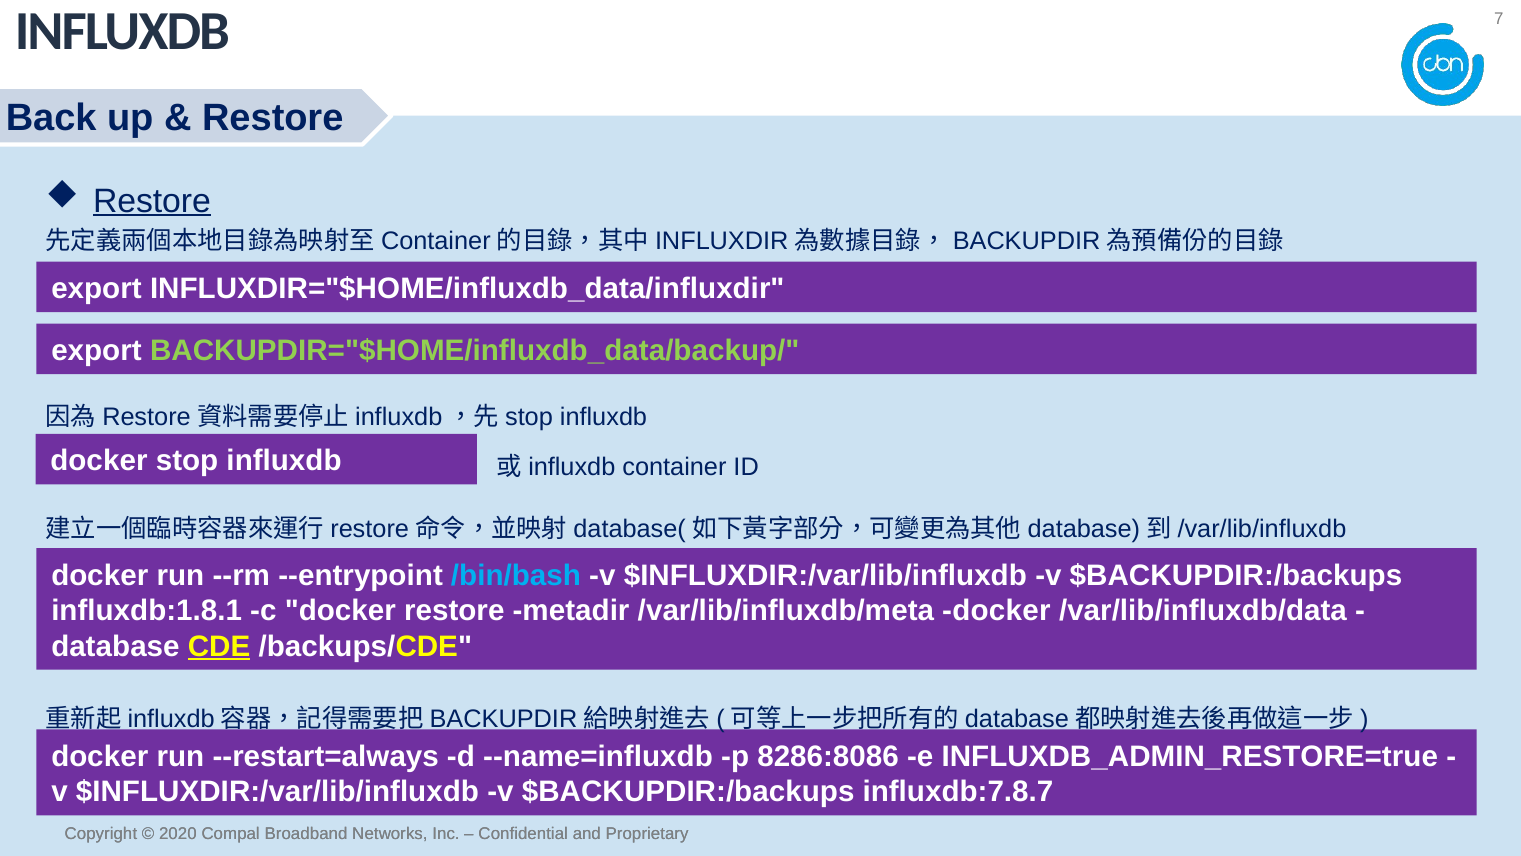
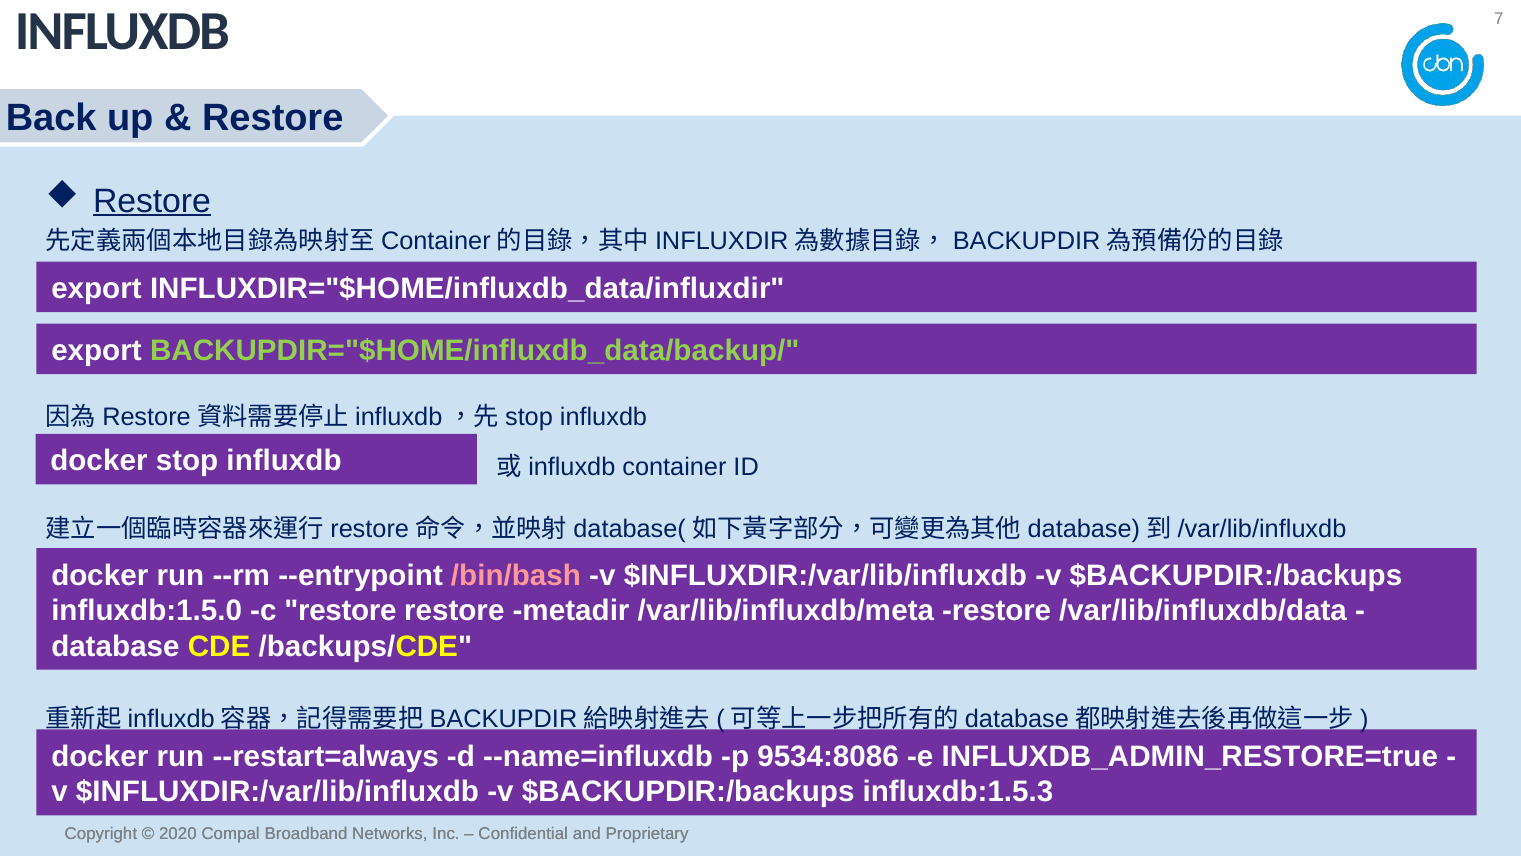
/bin/bash colour: light blue -> pink (516, 575)
influxdb:1.8.1: influxdb:1.8.1 -> influxdb:1.5.0 (147, 611)
c docker: docker -> restore (340, 611)
/var/lib/influxdb/meta docker: docker -> restore (997, 611)
CDE underline: present -> none (219, 646)
8286:8086: 8286:8086 -> 9534:8086 (828, 756)
influxdb:7.8.7: influxdb:7.8.7 -> influxdb:1.5.3 (958, 792)
